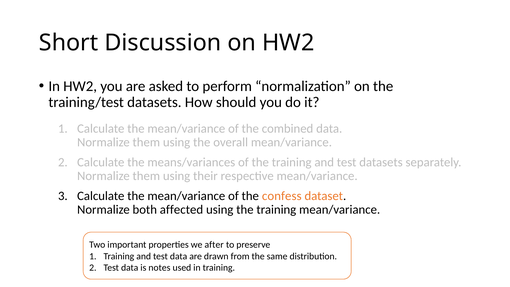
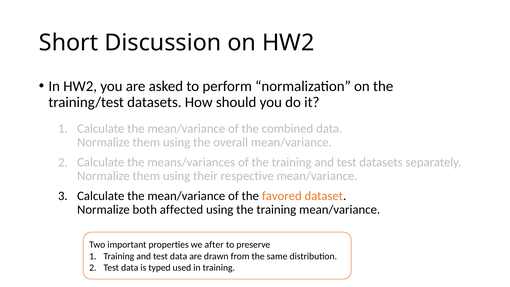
confess: confess -> favored (282, 196)
notes: notes -> typed (160, 268)
